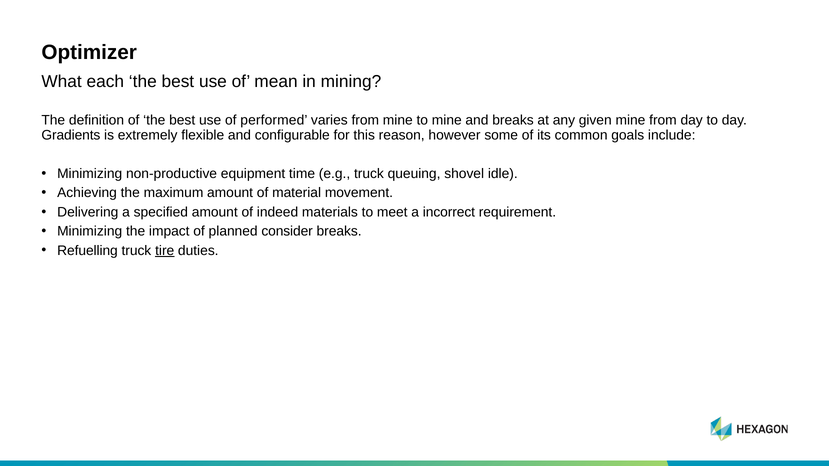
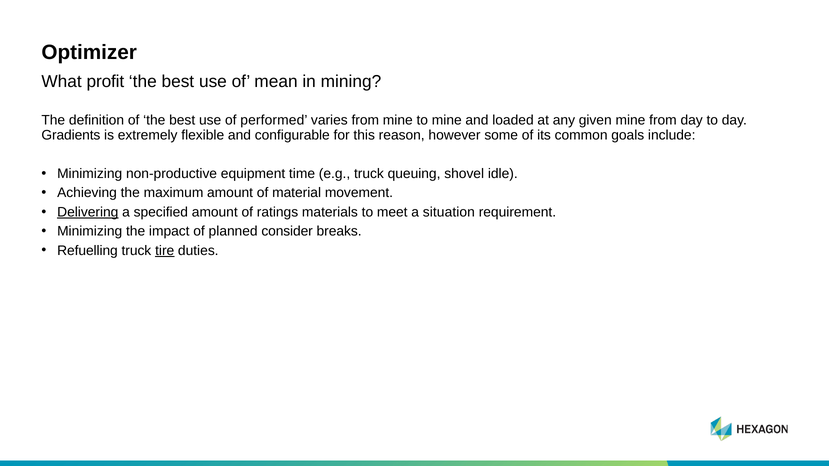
each: each -> profit (105, 82)
and breaks: breaks -> loaded (513, 120)
Delivering underline: none -> present (88, 212)
indeed: indeed -> ratings (278, 212)
incorrect: incorrect -> situation (449, 212)
